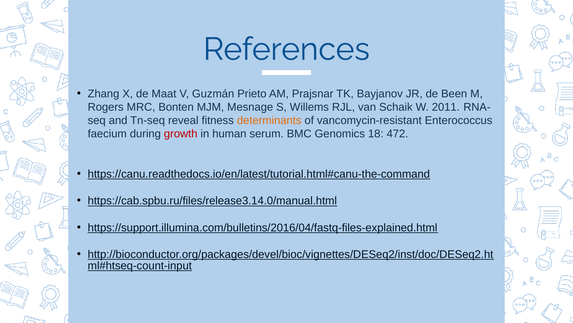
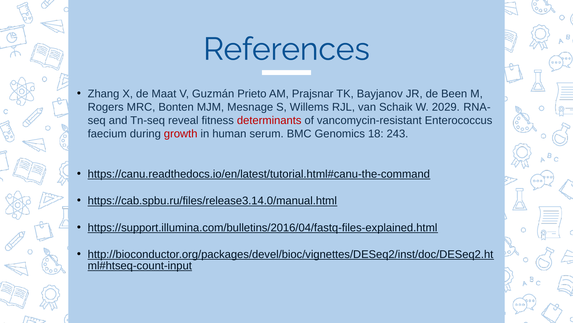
2011: 2011 -> 2029 (446, 107)
determinants colour: orange -> red (269, 120)
472: 472 -> 243 (397, 134)
